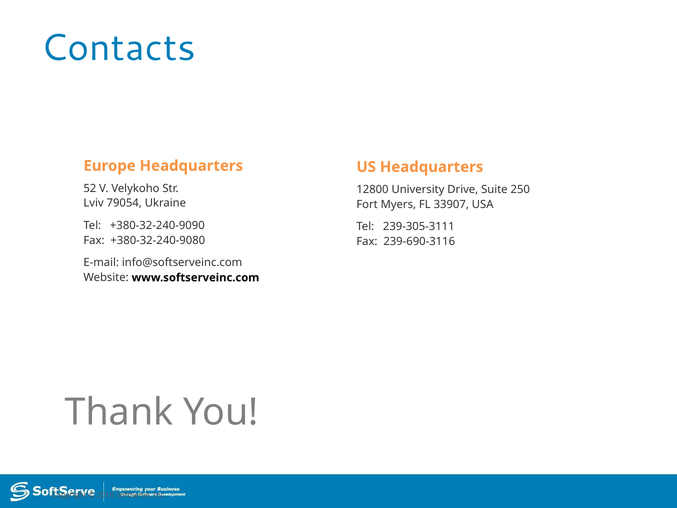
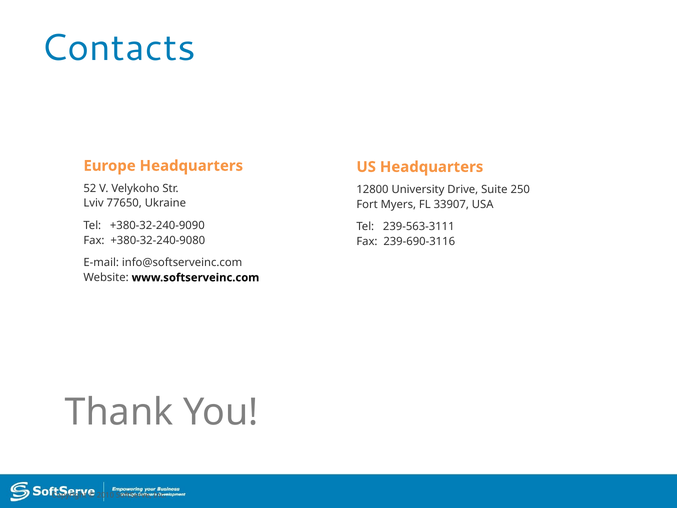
79054: 79054 -> 77650 (124, 203)
239-305-3111: 239-305-3111 -> 239-563-3111 (419, 227)
